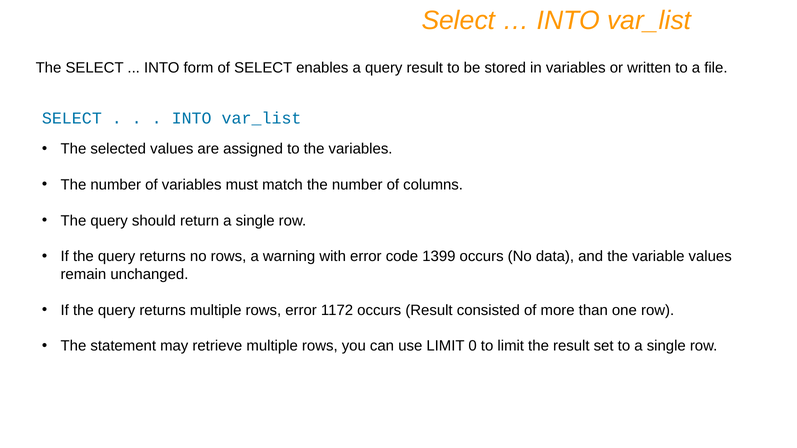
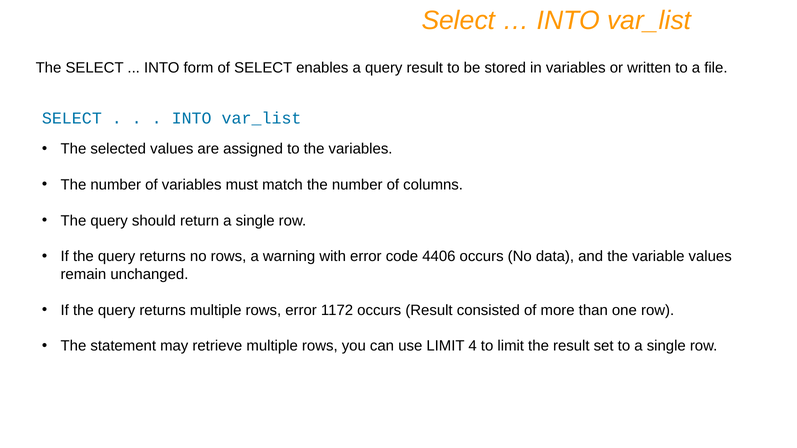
1399: 1399 -> 4406 (439, 257)
0: 0 -> 4 (473, 346)
